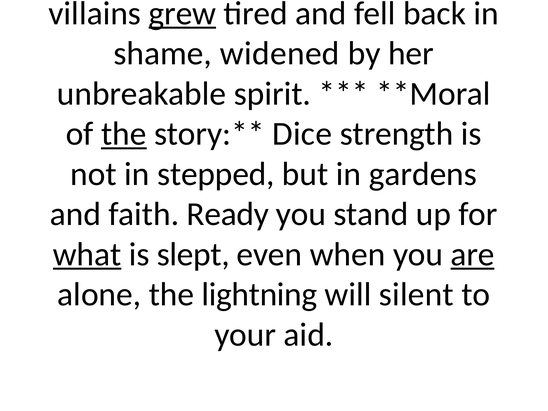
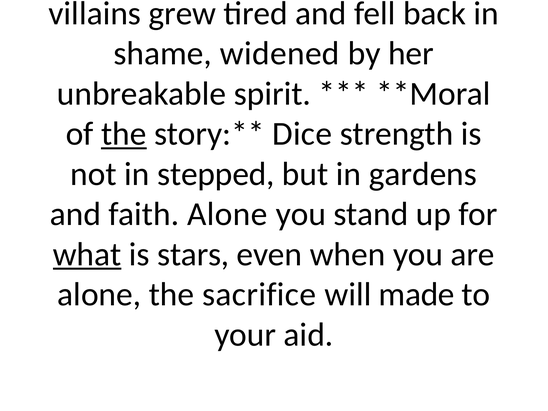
grew underline: present -> none (182, 13)
faith Ready: Ready -> Alone (227, 214)
slept: slept -> stars (193, 254)
are underline: present -> none (473, 254)
lightning: lightning -> sacrifice (259, 295)
silent: silent -> made (417, 295)
